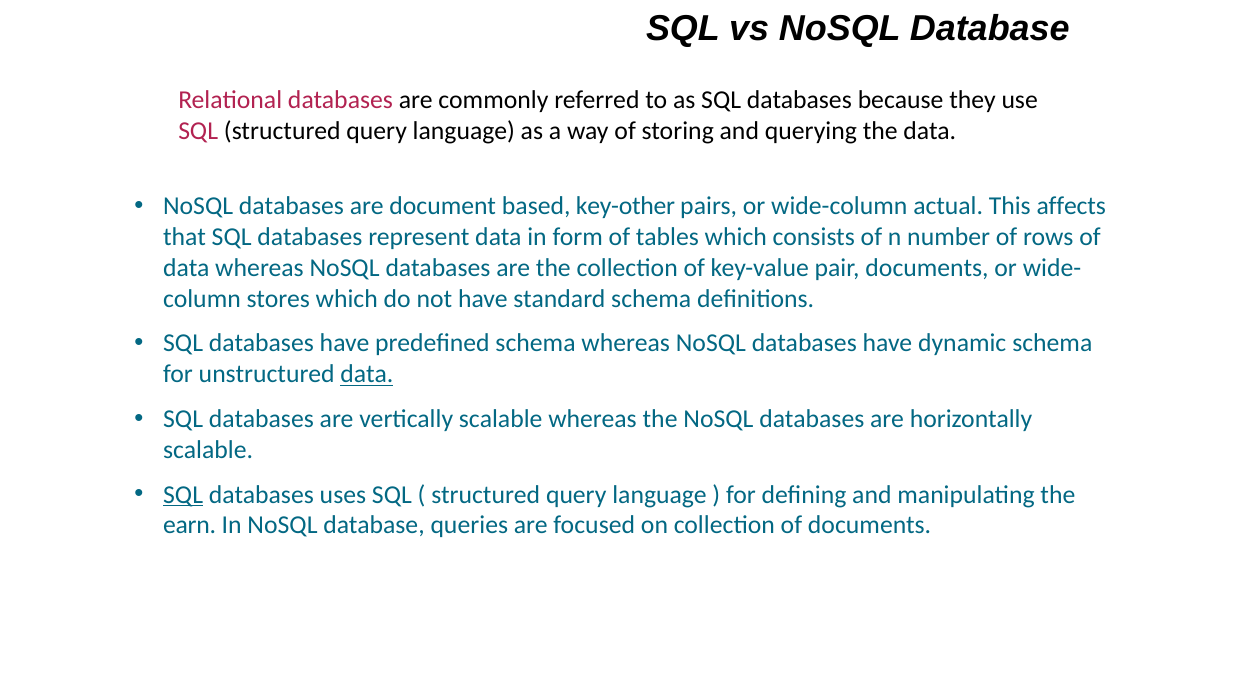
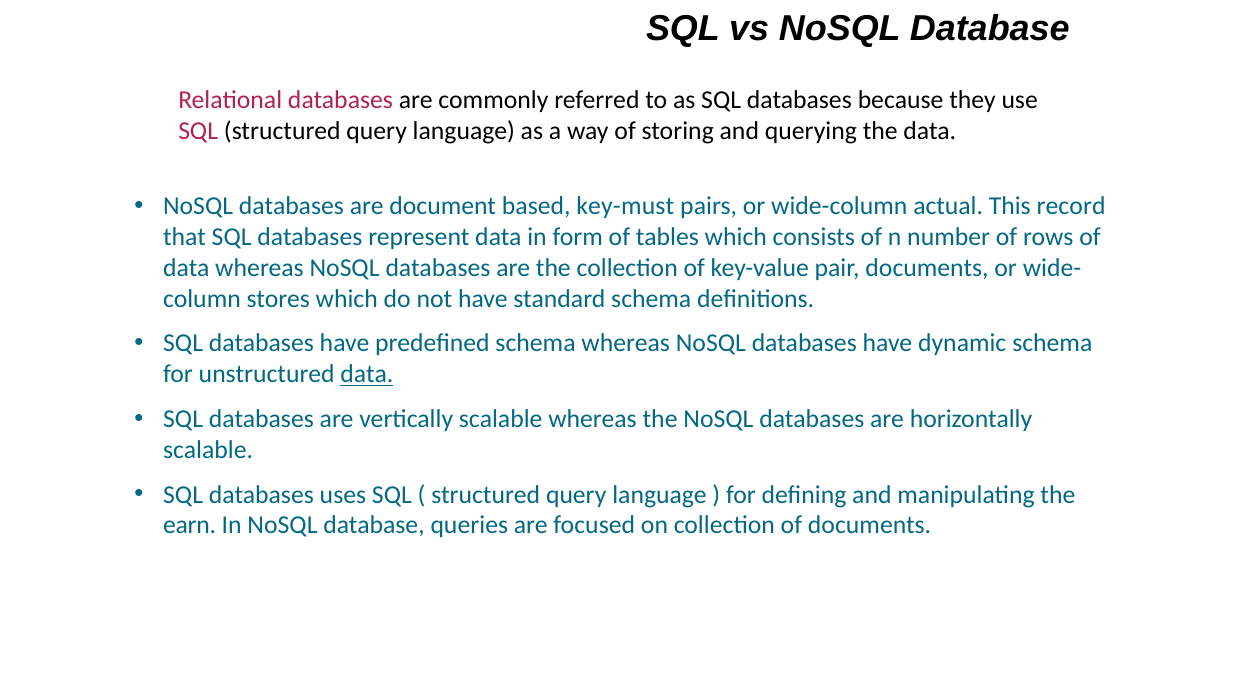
key-other: key-other -> key-must (625, 206)
affects: affects -> record (1071, 206)
SQL underline: present -> none (183, 494)
